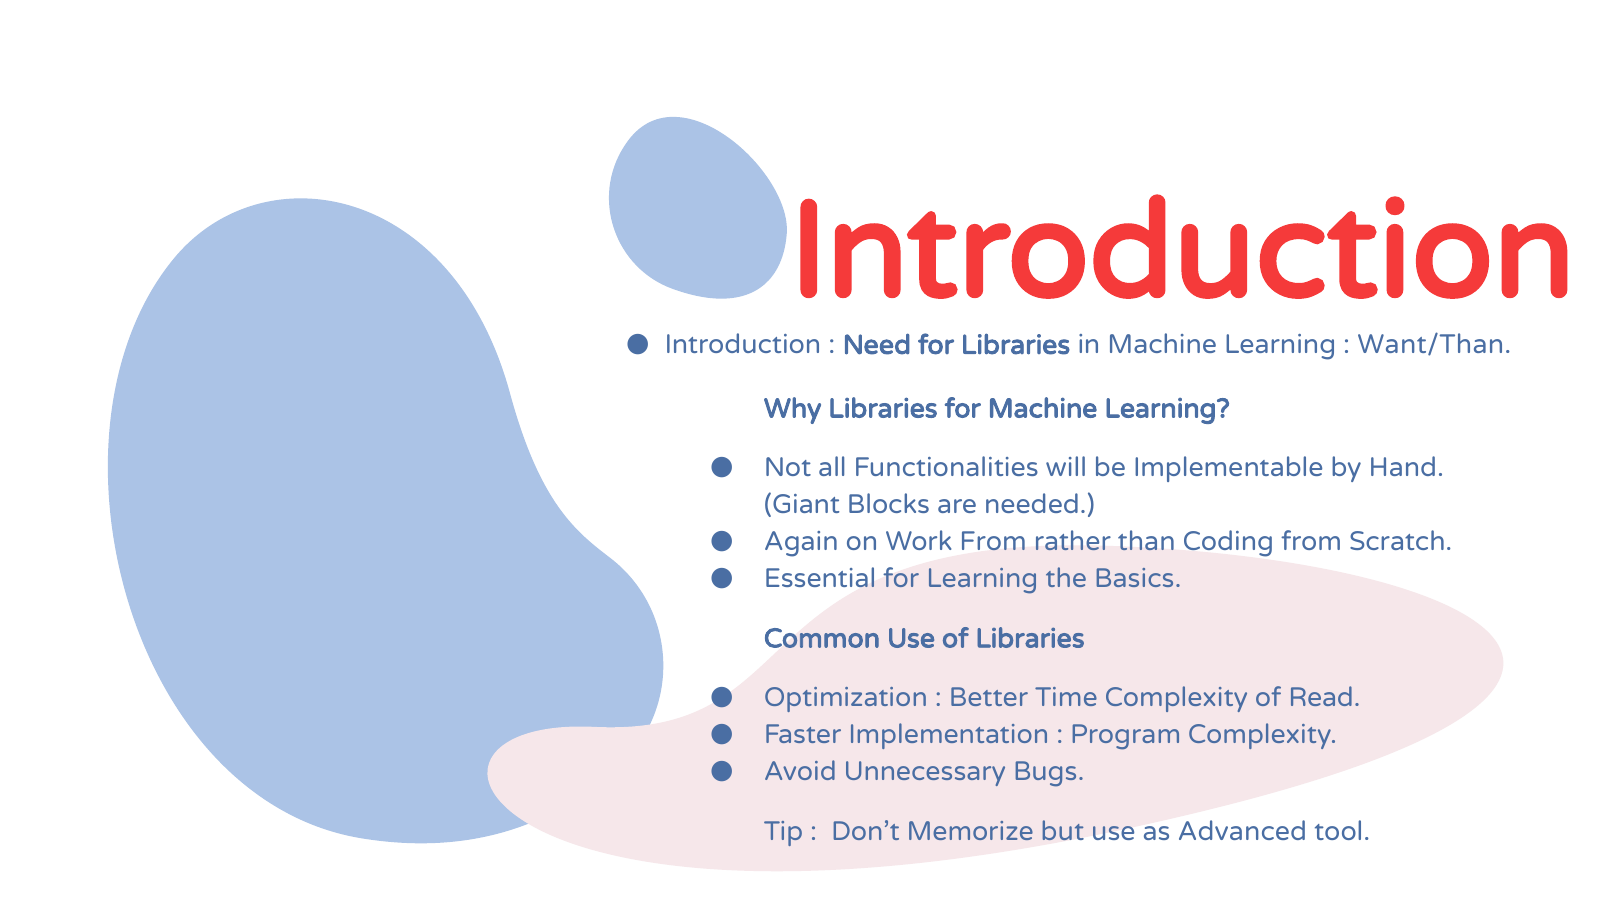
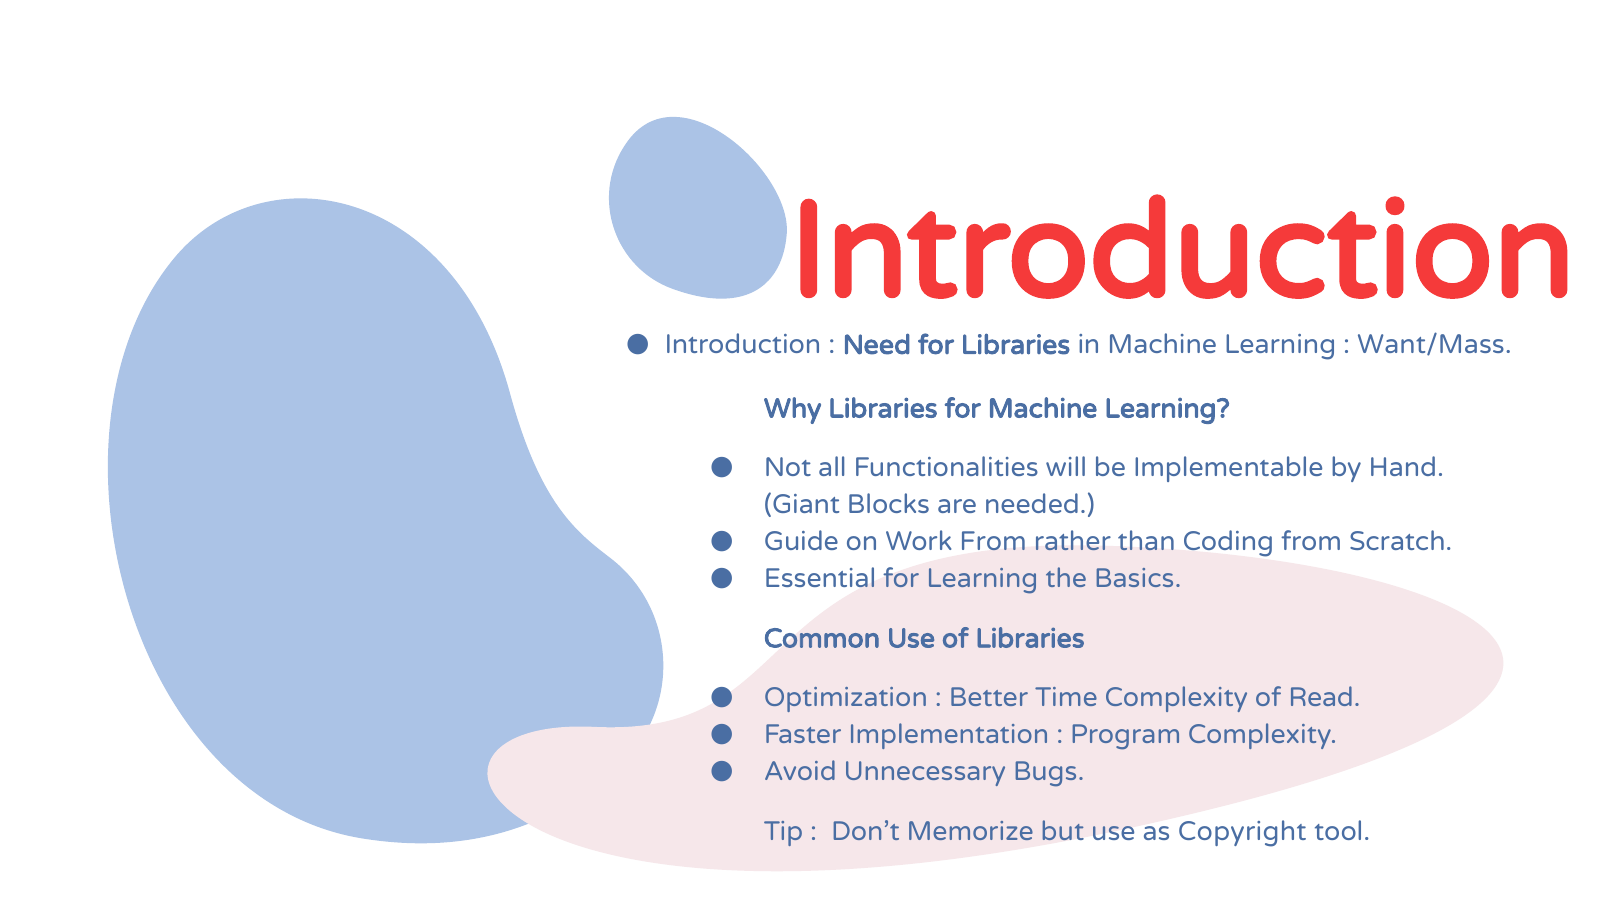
Want/Than: Want/Than -> Want/Mass (1434, 345)
Again: Again -> Guide (801, 542)
Advanced: Advanced -> Copyright (1242, 832)
